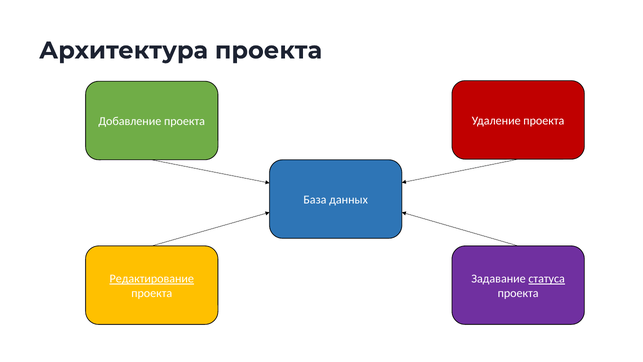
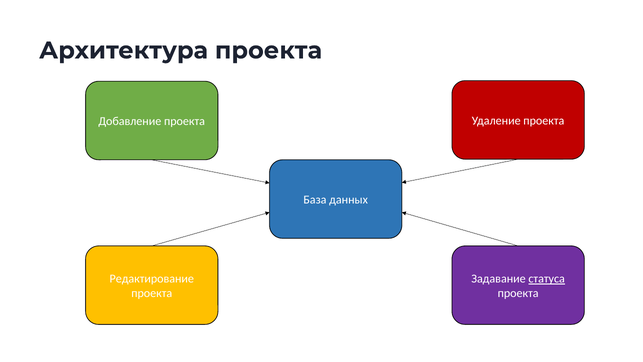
Редактирование underline: present -> none (152, 279)
